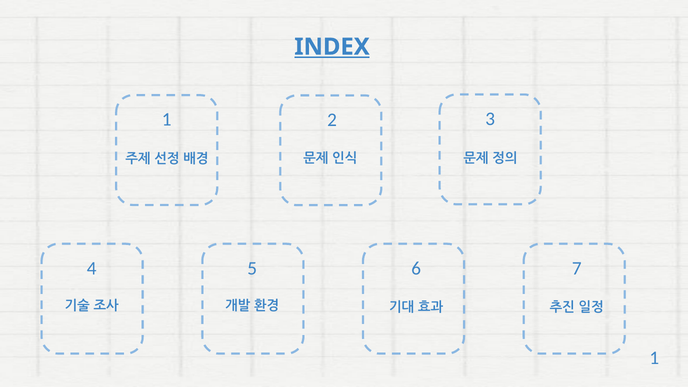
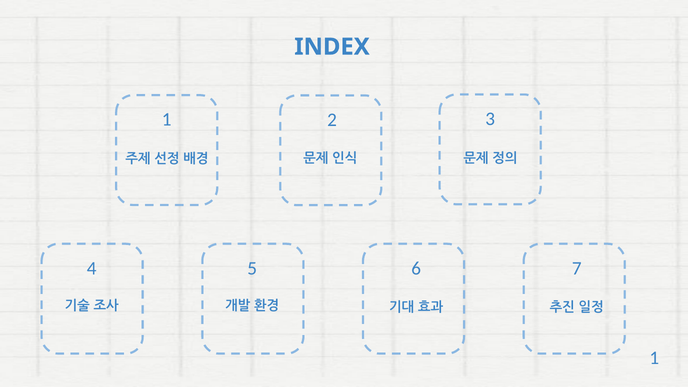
INDEX underline: present -> none (332, 47)
